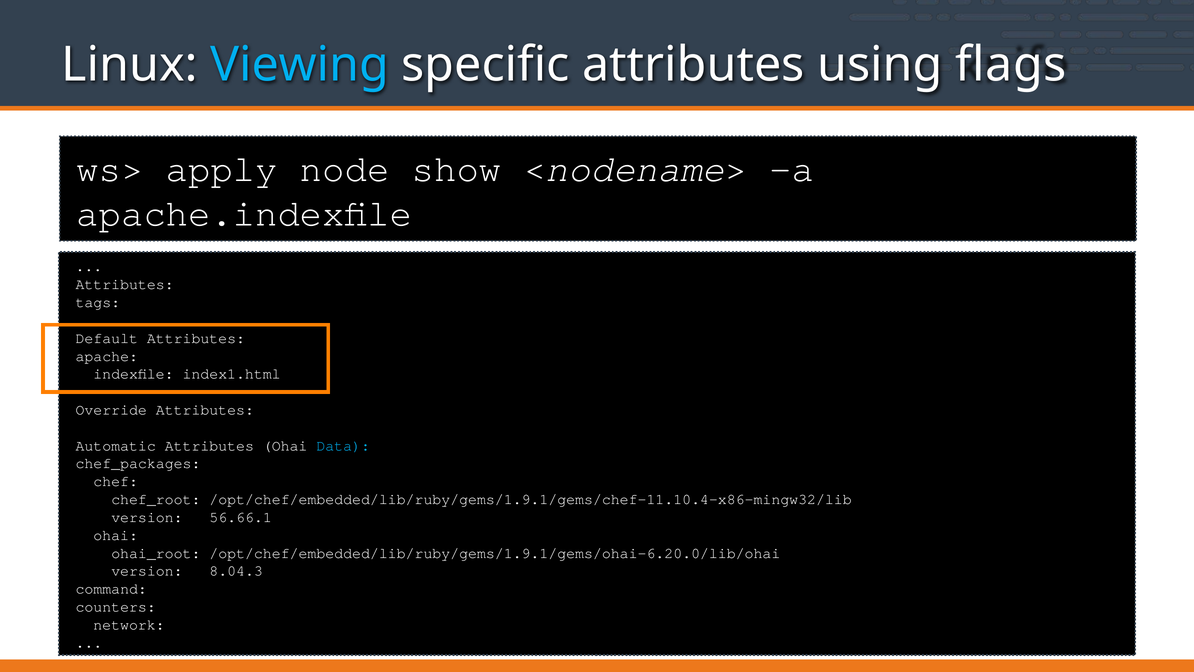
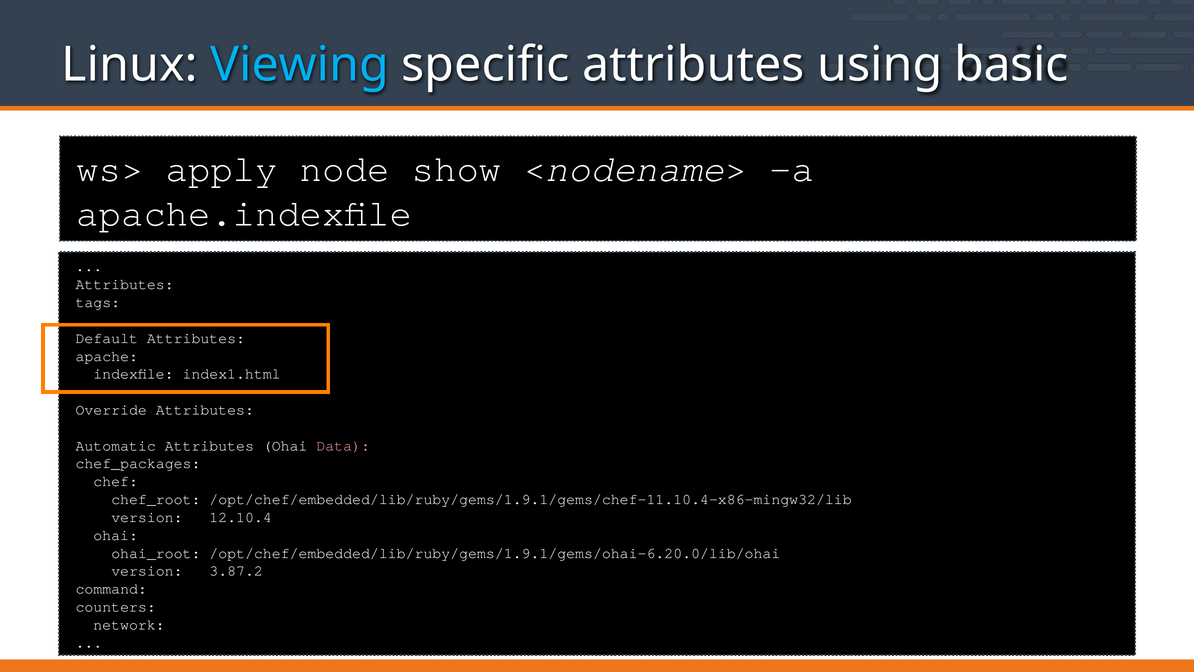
flags: flags -> basic (1011, 65)
Data colour: light blue -> pink (343, 445)
56.66.1: 56.66.1 -> 12.10.4 (241, 517)
8.04.3: 8.04.3 -> 3.87.2 (236, 571)
